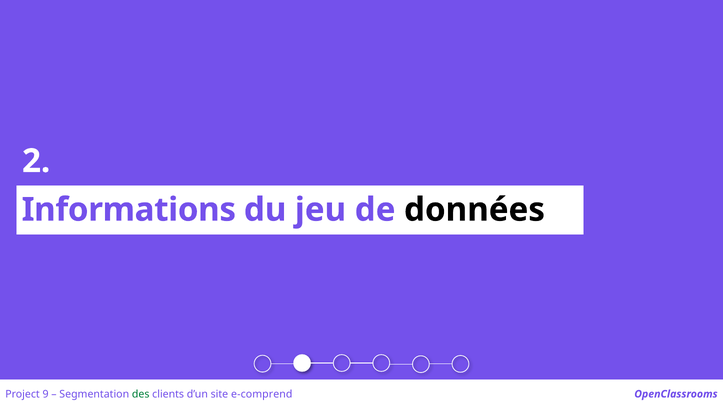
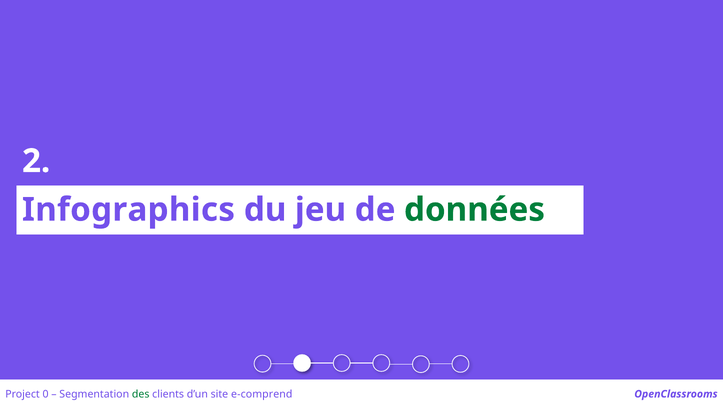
Informations: Informations -> Infographics (128, 210)
données colour: black -> green (474, 210)
9: 9 -> 0 (46, 394)
